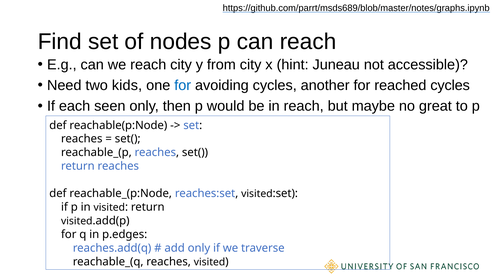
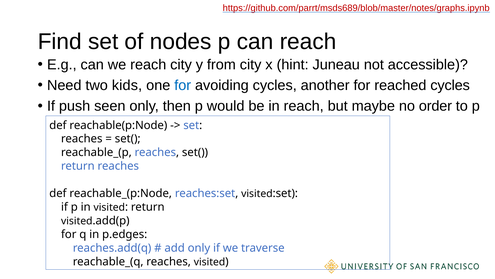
https://github.com/parrt/msds689/blob/master/notes/graphs.ipynb colour: black -> red (356, 8)
each: each -> push (75, 106)
great: great -> order (435, 106)
